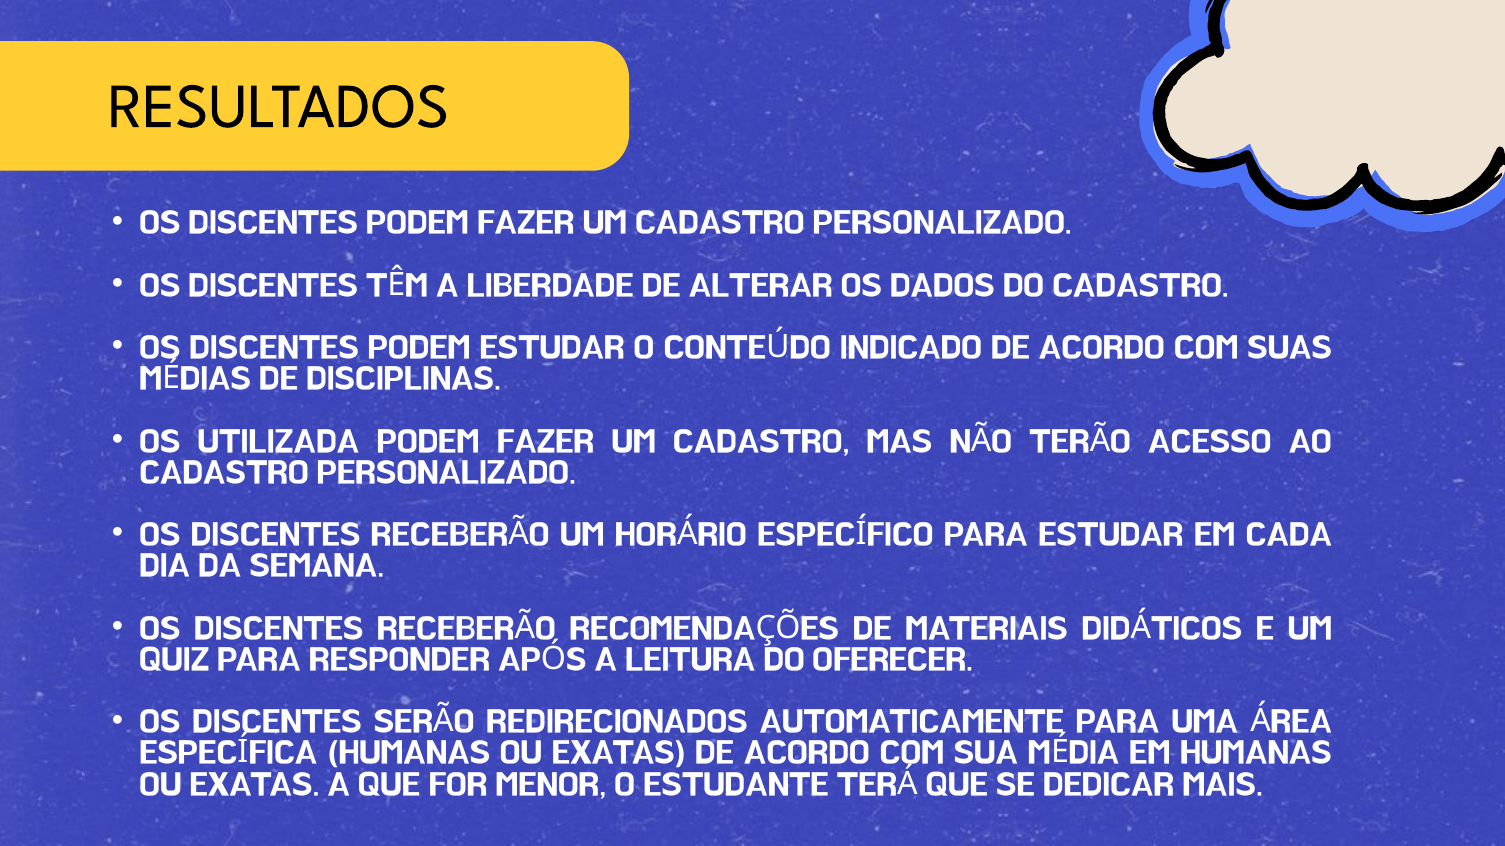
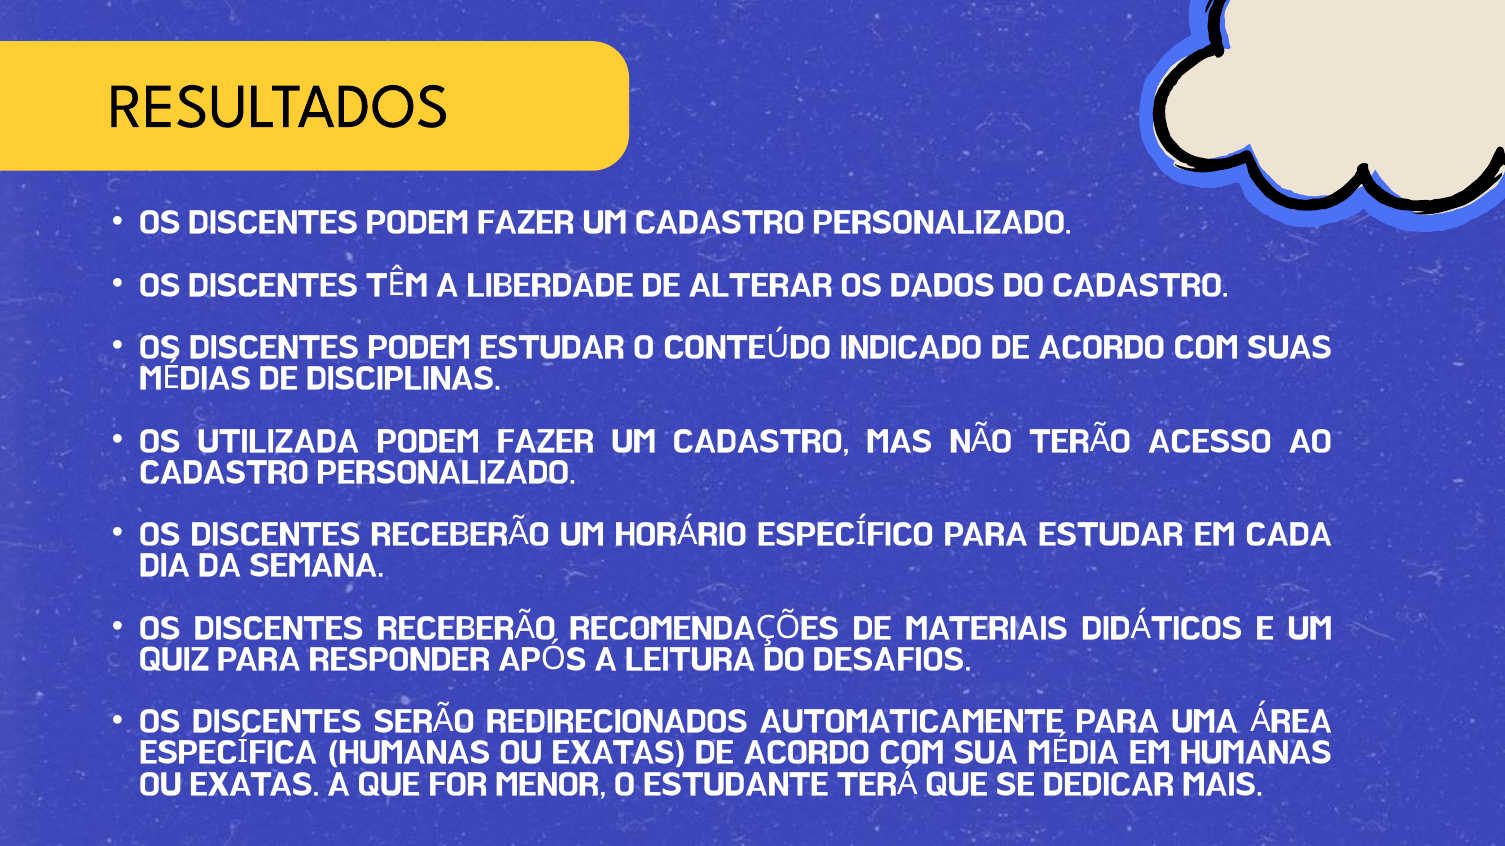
OFERECER: OFERECER -> DESAFIOS (892, 659)
